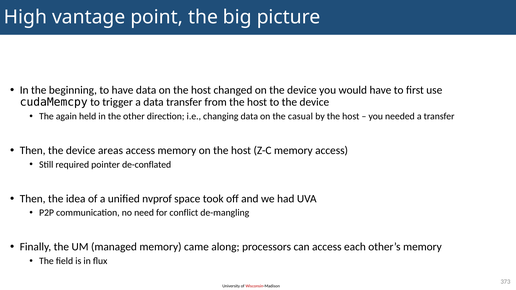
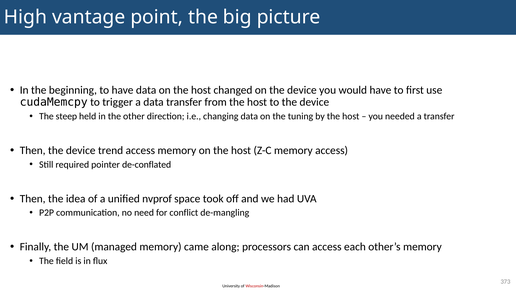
again: again -> steep (66, 116)
casual: casual -> tuning (300, 116)
areas: areas -> trend (111, 151)
